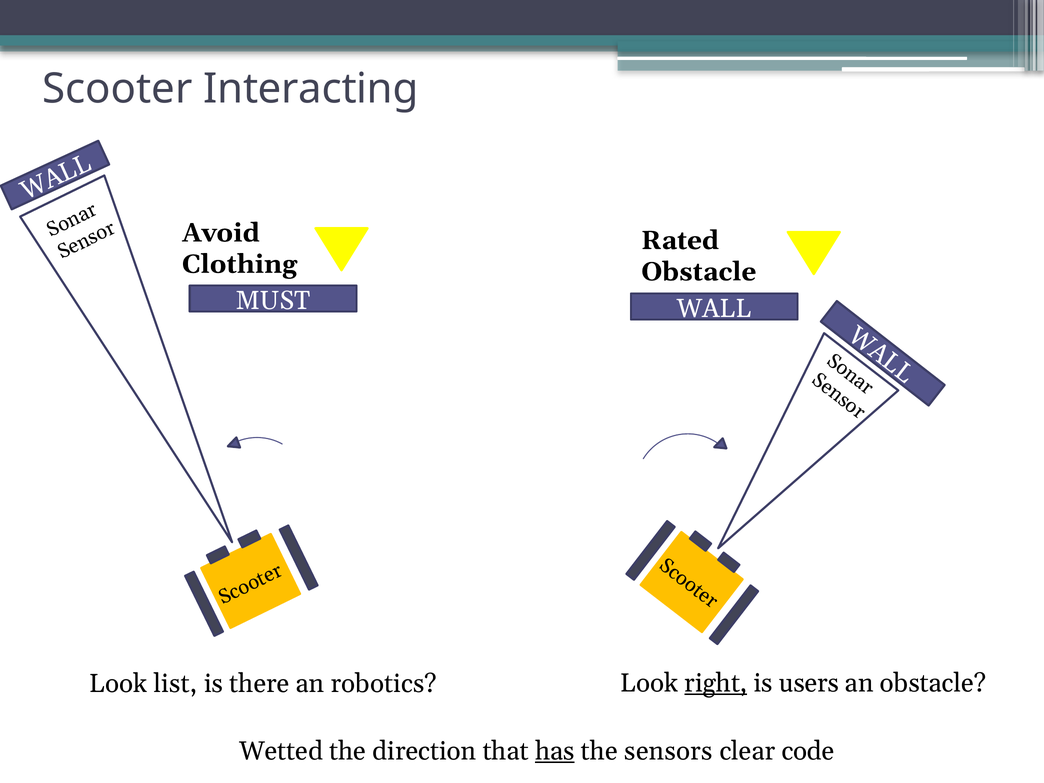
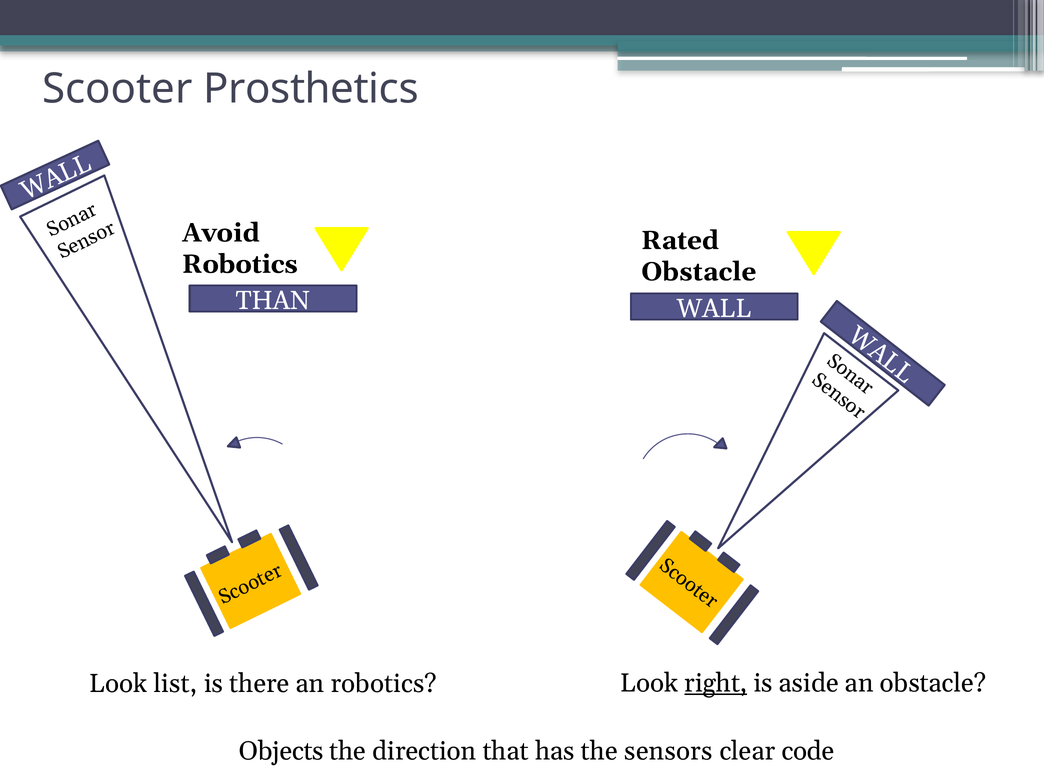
Interacting: Interacting -> Prosthetics (311, 89)
Clothing: Clothing -> Robotics (240, 264)
MUST: MUST -> THAN (273, 300)
users: users -> aside (809, 683)
Wetted: Wetted -> Objects (281, 751)
has underline: present -> none (555, 751)
